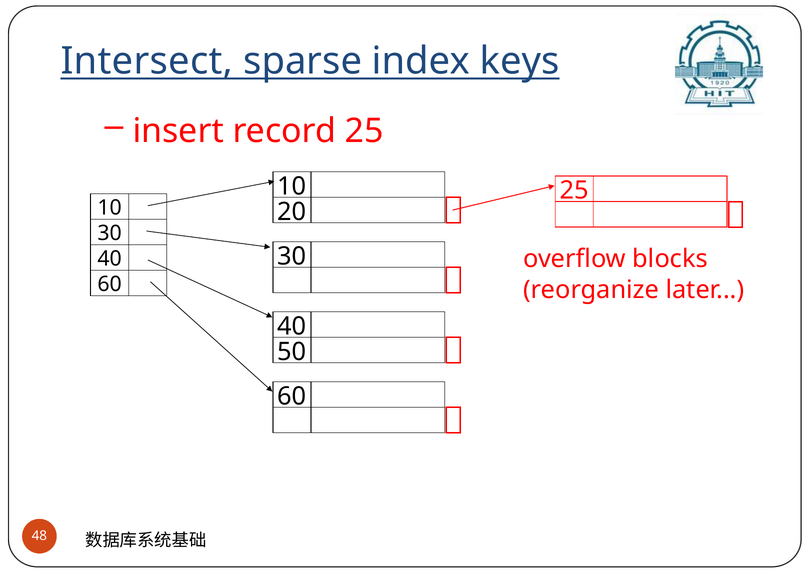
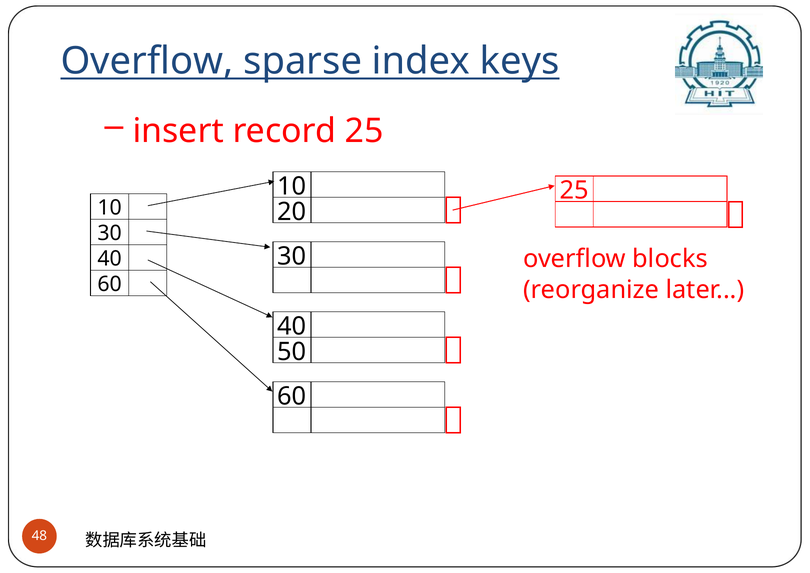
Intersect: Intersect -> Overflow (147, 61)
